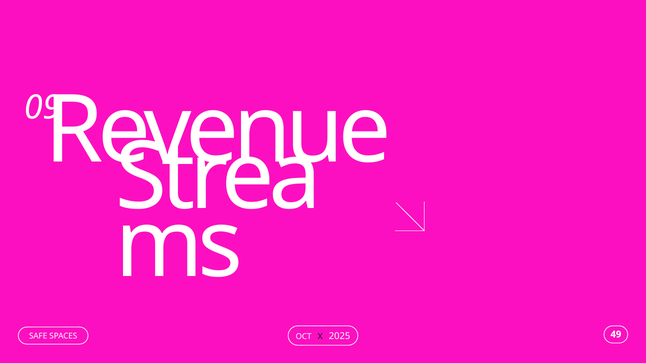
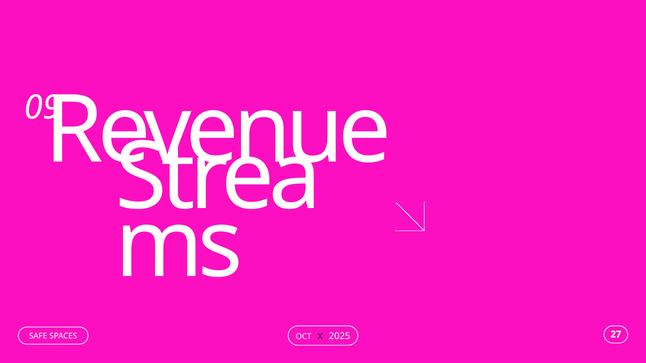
49: 49 -> 27 (616, 335)
